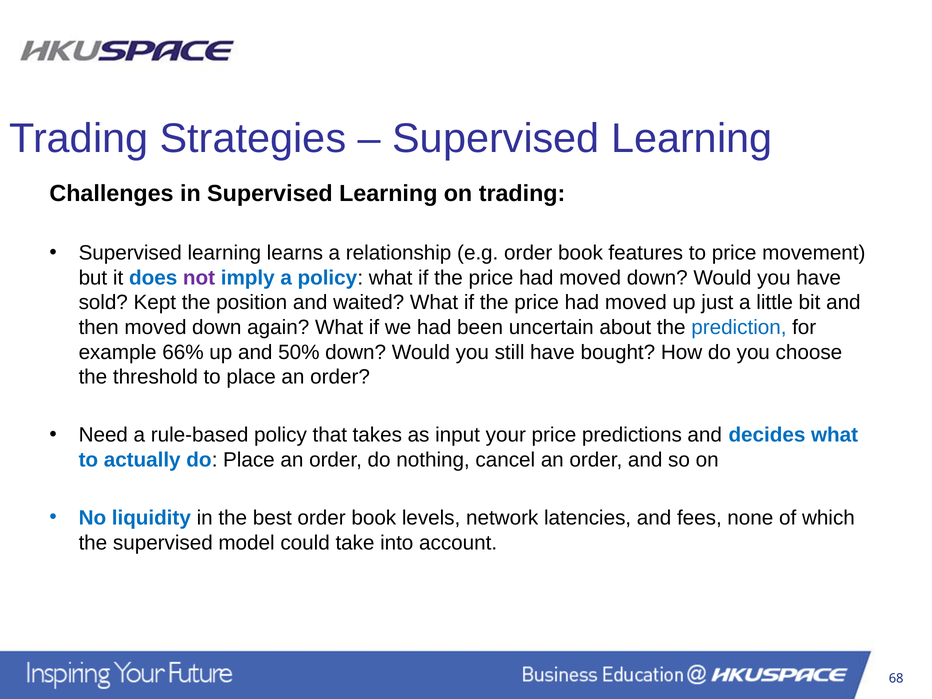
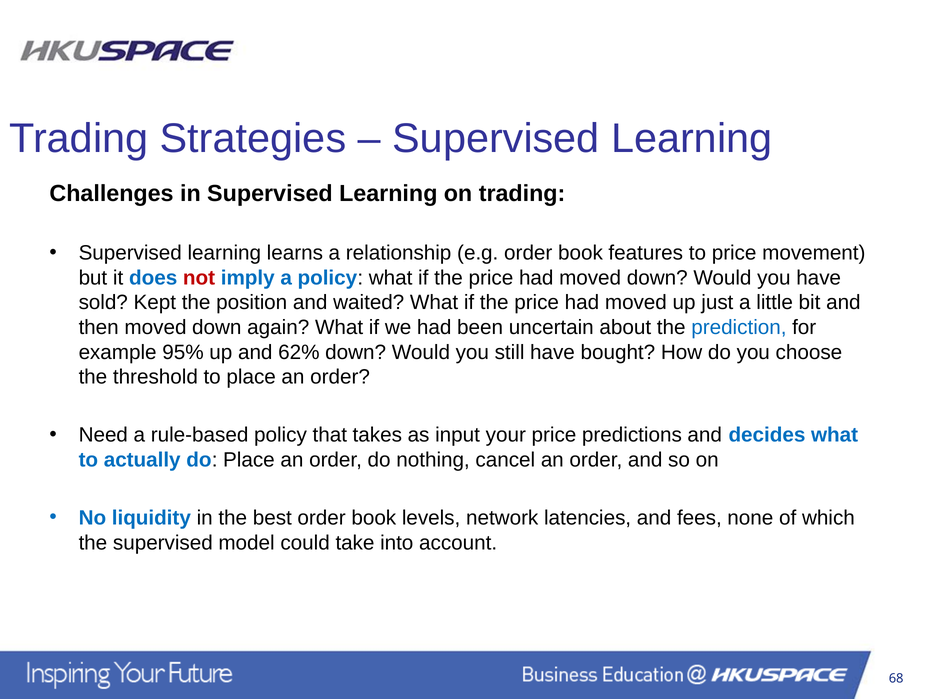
not colour: purple -> red (199, 278)
66%: 66% -> 95% (183, 352)
50%: 50% -> 62% (299, 352)
